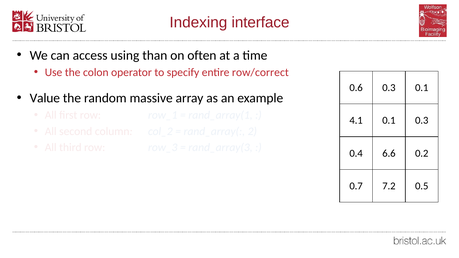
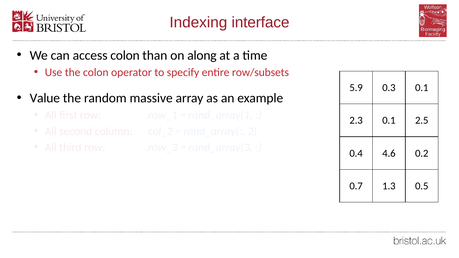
access using: using -> colon (125, 55)
often: often -> along (202, 55)
row/correct: row/correct -> row/subsets (260, 72)
0.6: 0.6 -> 5.9 (356, 88)
4.1: 4.1 -> 2.3 (356, 120)
0.1 0.3: 0.3 -> 2.5 (422, 120)
6.6: 6.6 -> 4.6 (389, 153)
7.2: 7.2 -> 1.3 (389, 186)
